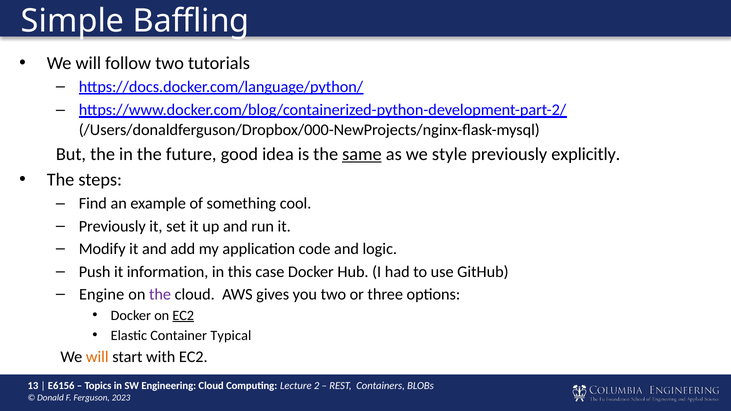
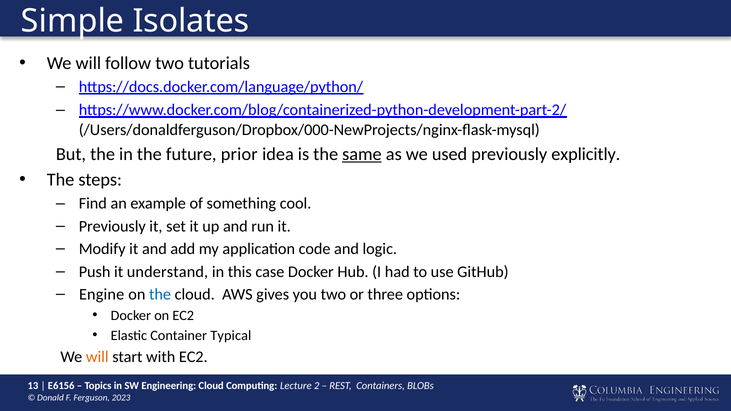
Baffling: Baffling -> Isolates (191, 21)
good: good -> prior (239, 154)
style: style -> used (450, 154)
information: information -> understand (167, 272)
the colour: purple -> blue (160, 295)
EC2 underline: present -> none (183, 316)
